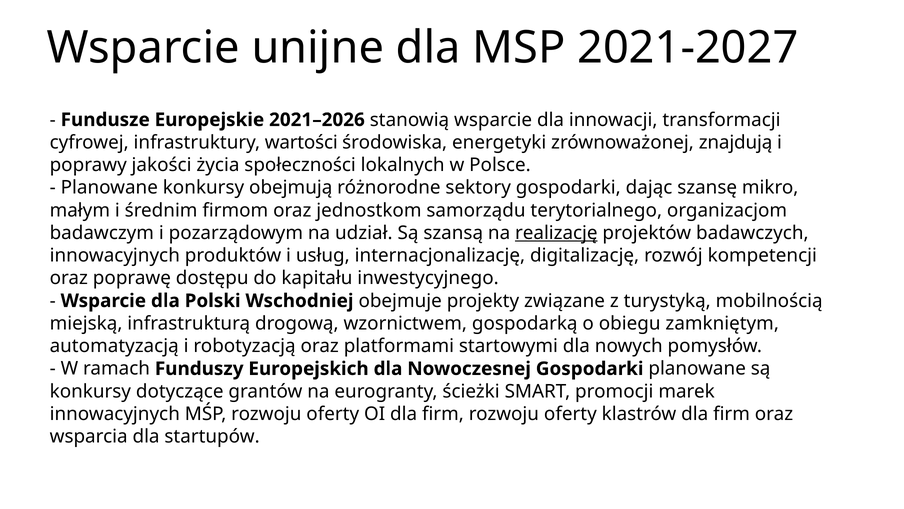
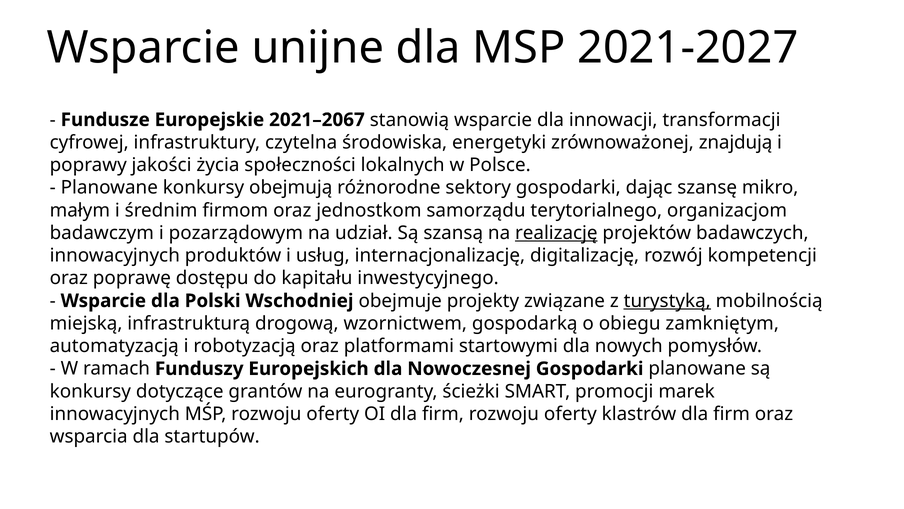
2021–2026: 2021–2026 -> 2021–2067 (317, 120)
wartości: wartości -> czytelna (301, 142)
turystyką underline: none -> present (667, 301)
